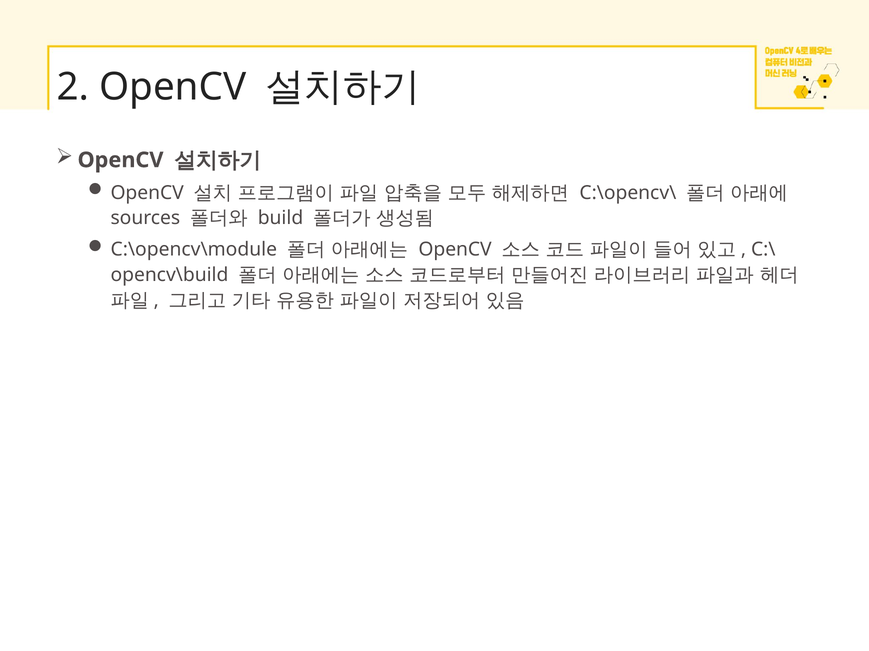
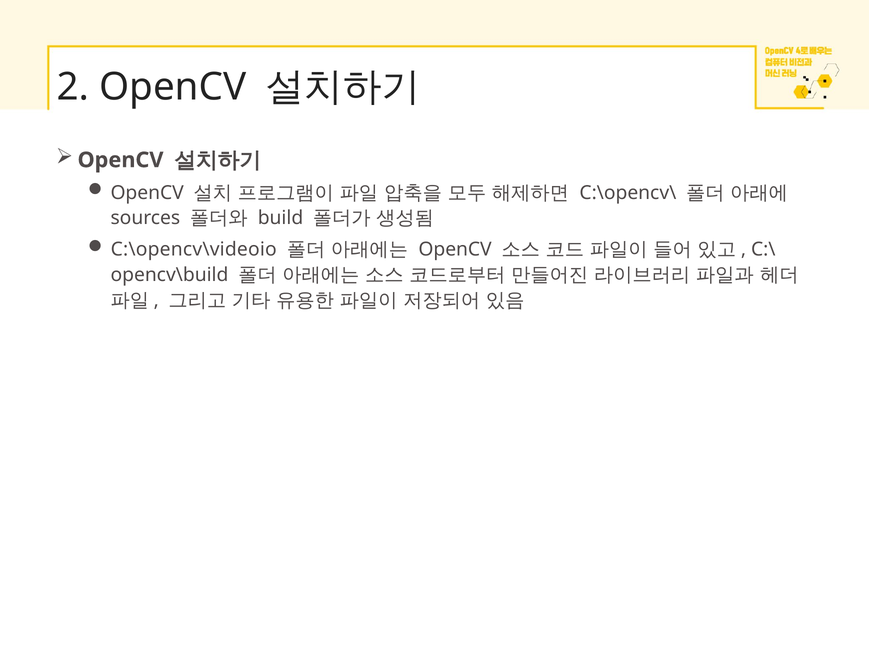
C:\opencv\module: C:\opencv\module -> C:\opencv\videoio (194, 250)
